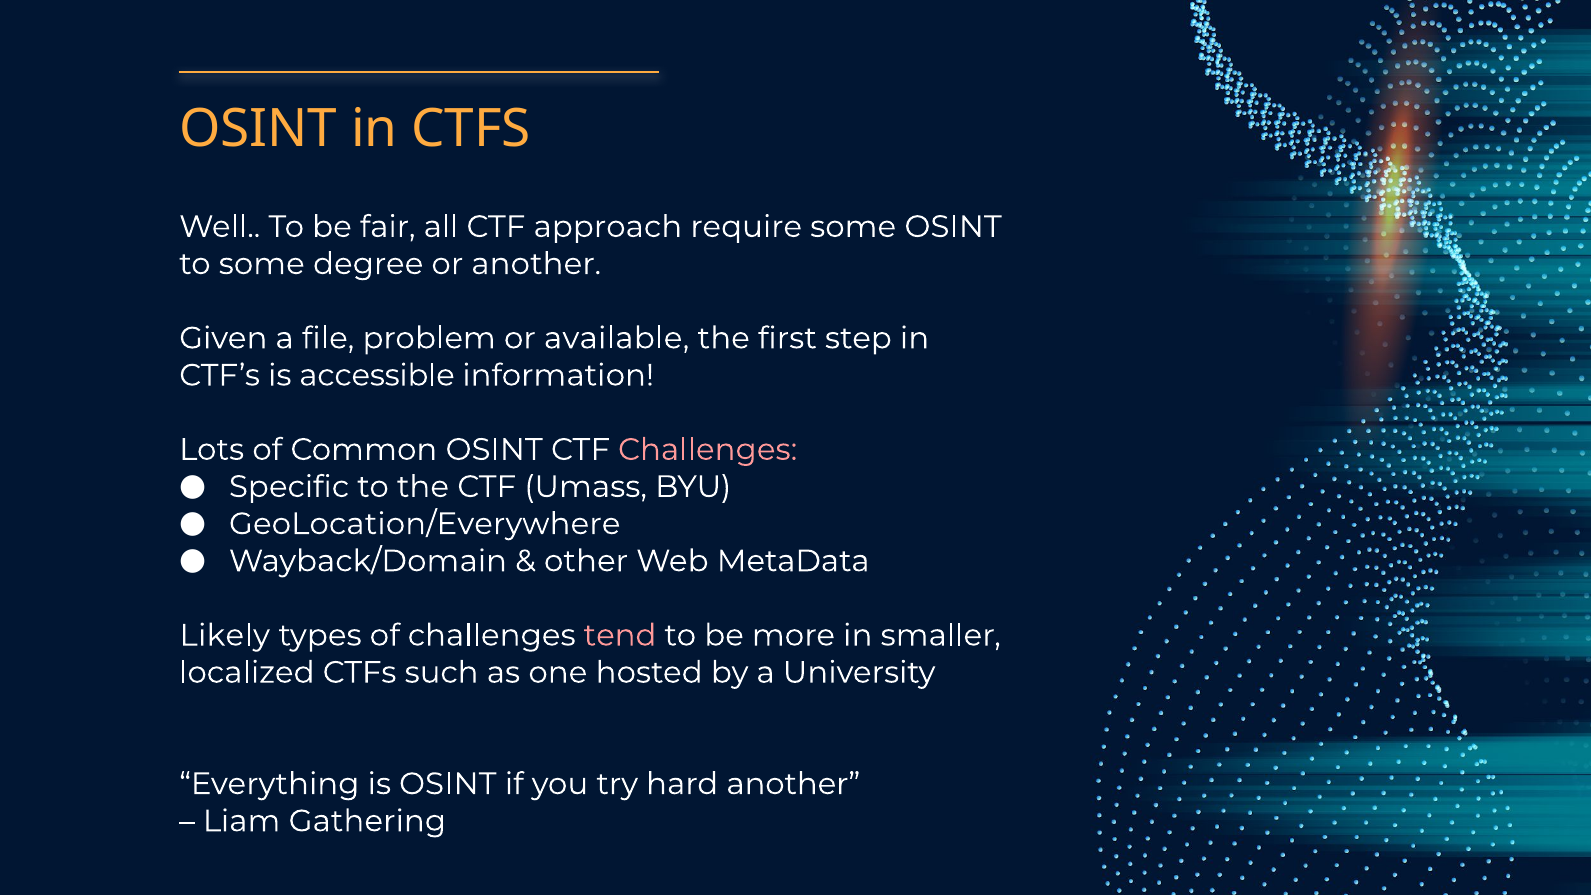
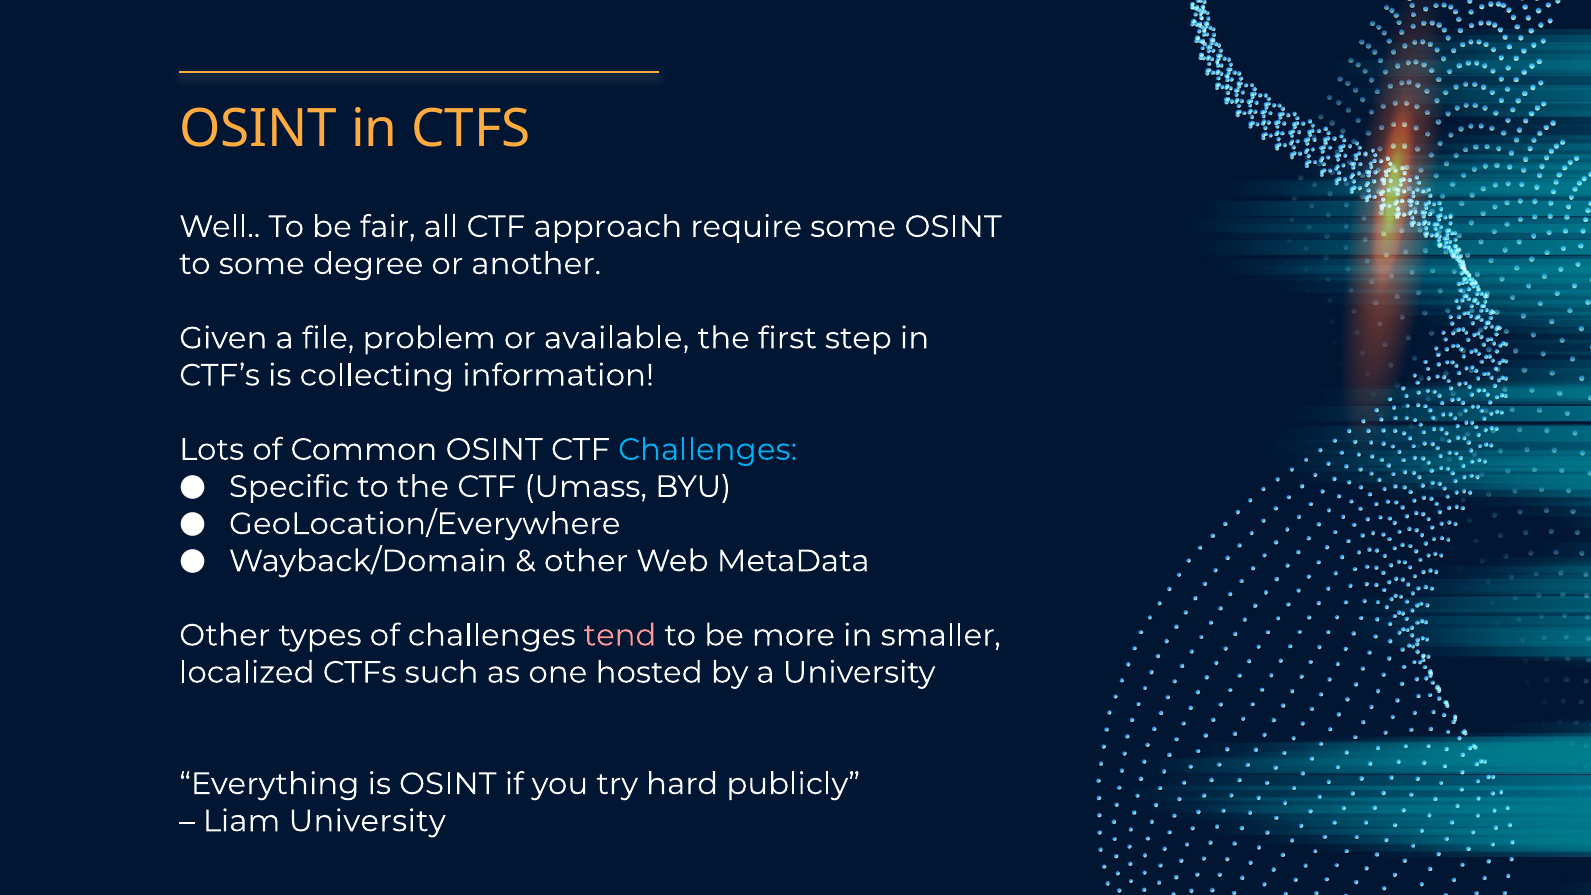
accessible: accessible -> collecting (377, 375)
Challenges colour: pink -> light blue (708, 450)
Likely: Likely -> Other (225, 635)
hard another: another -> publicly (793, 784)
Liam Gathering: Gathering -> University (367, 821)
